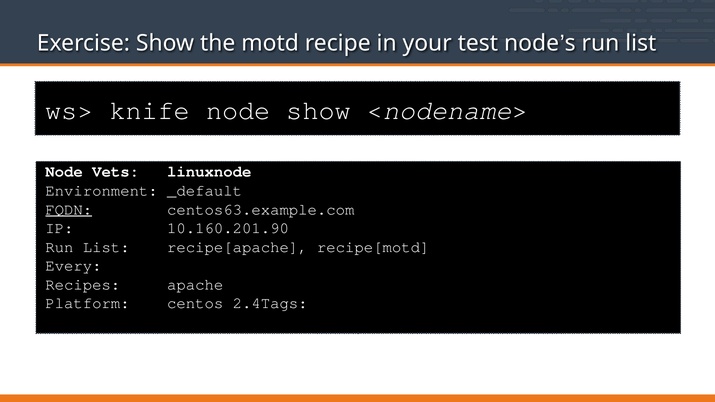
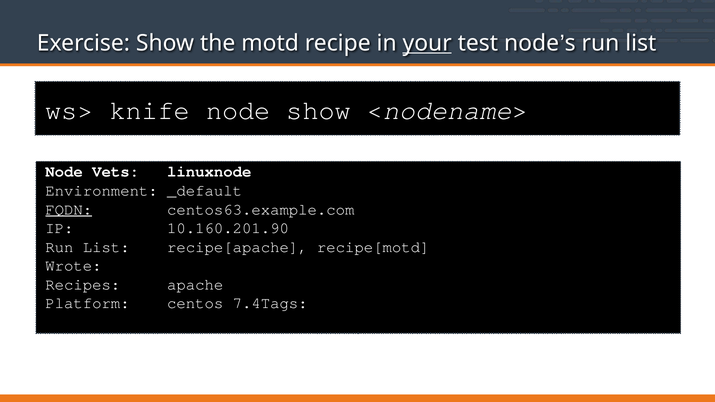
your underline: none -> present (427, 43)
Every: Every -> Wrote (73, 266)
2.4Tags: 2.4Tags -> 7.4Tags (270, 303)
